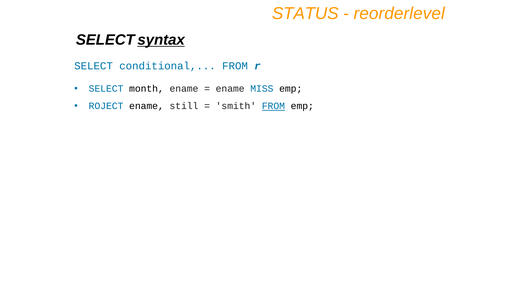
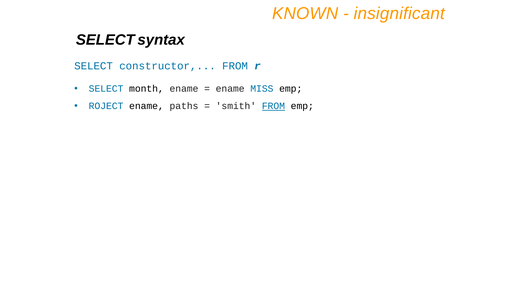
STATUS: STATUS -> KNOWN (305, 13)
reorderlevel: reorderlevel -> insignificant (399, 13)
syntax underline: present -> none (161, 40)
conditional: conditional -> constructor (168, 66)
still: still -> paths (184, 106)
